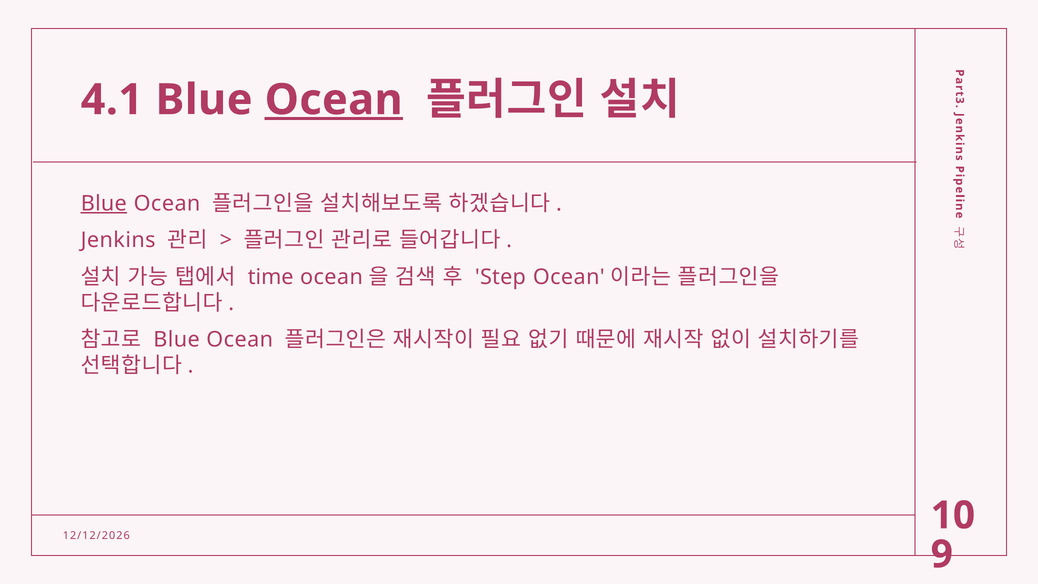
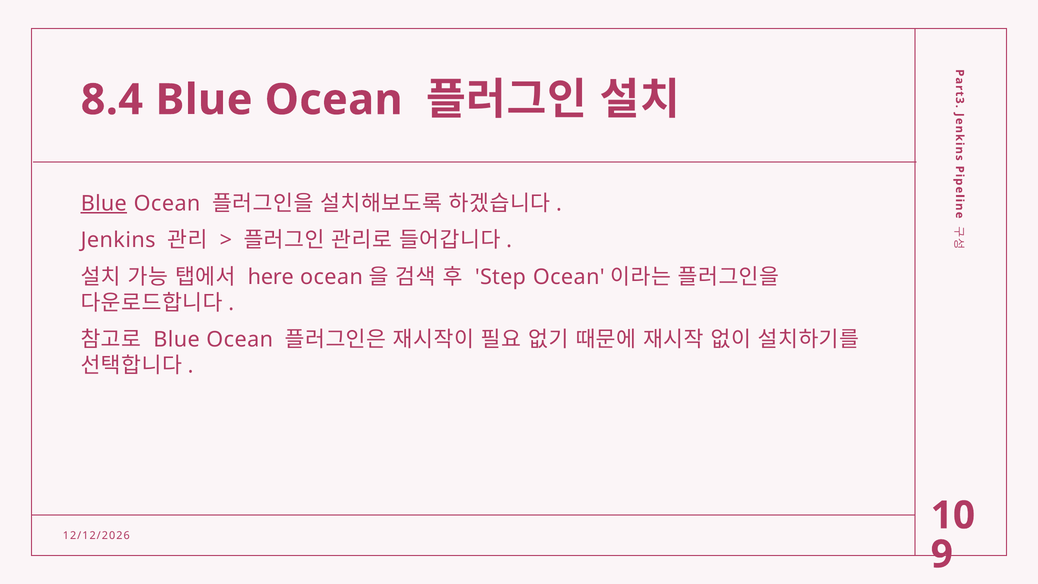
4.1: 4.1 -> 8.4 (112, 100)
Ocean underline: present -> none (334, 100)
time: time -> here (271, 277)
